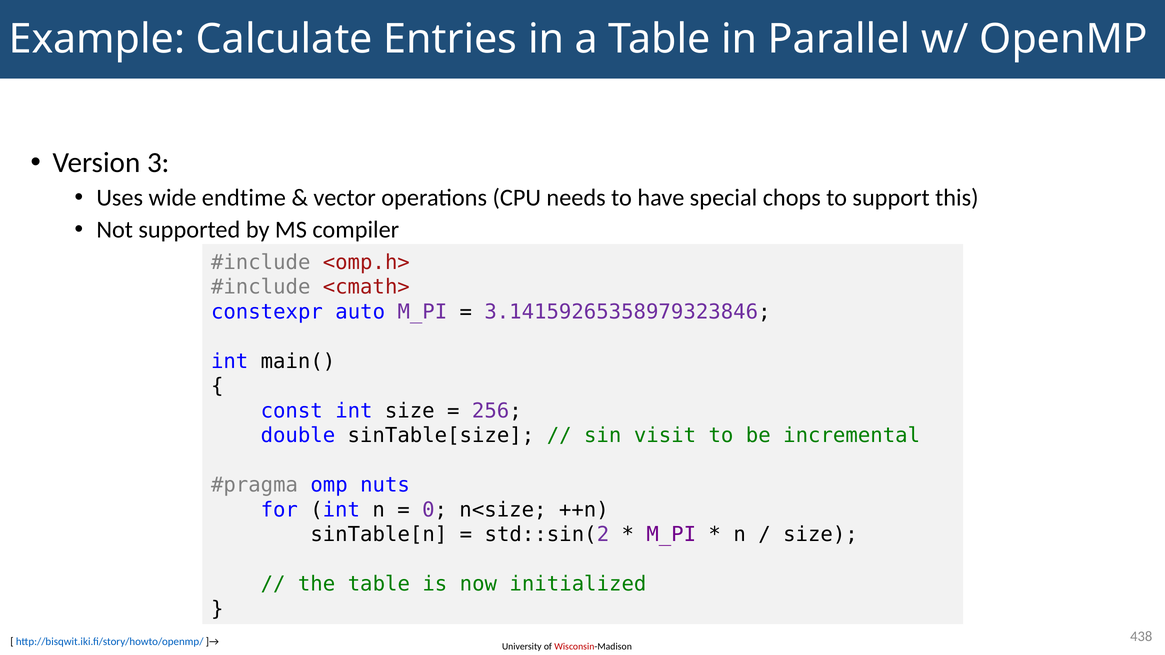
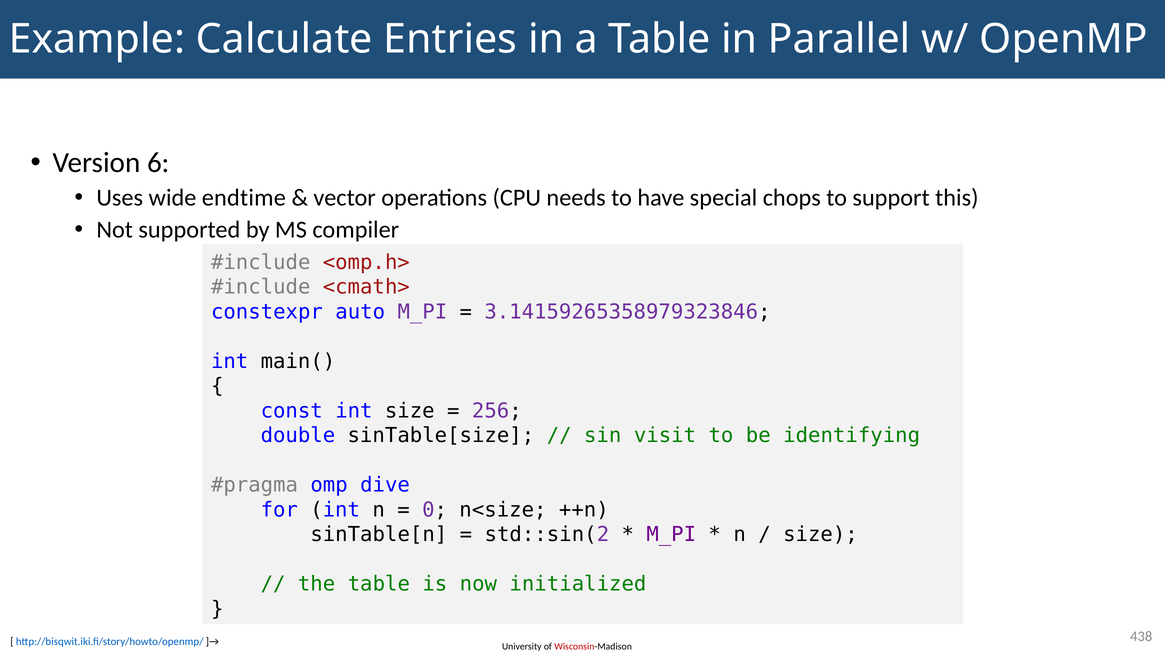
3: 3 -> 6 (158, 163)
incremental: incremental -> identifying (852, 436)
nuts: nuts -> dive (385, 485)
